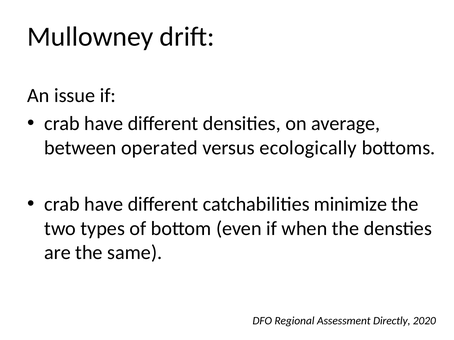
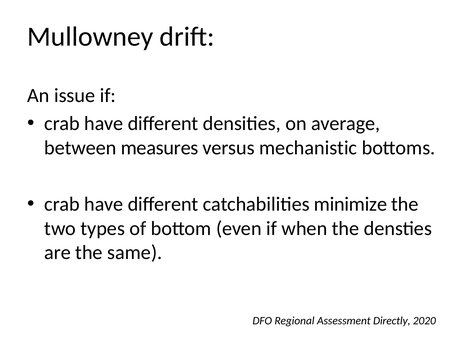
operated: operated -> measures (160, 148)
ecologically: ecologically -> mechanistic (308, 148)
